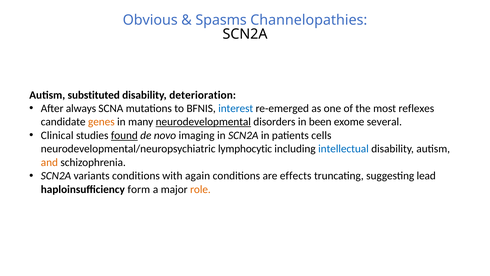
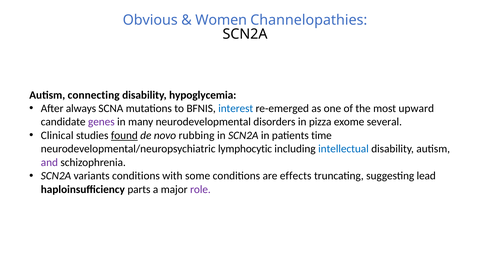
Spasms: Spasms -> Women (221, 20)
substituted: substituted -> connecting (94, 95)
deterioration: deterioration -> hypoglycemia (203, 95)
reflexes: reflexes -> upward (416, 108)
genes colour: orange -> purple (101, 122)
neurodevelopmental underline: present -> none (203, 122)
been: been -> pizza (320, 122)
imaging: imaging -> rubbing (197, 135)
cells: cells -> time (321, 135)
and colour: orange -> purple (49, 162)
again: again -> some (198, 176)
form: form -> parts (139, 189)
role colour: orange -> purple (200, 189)
